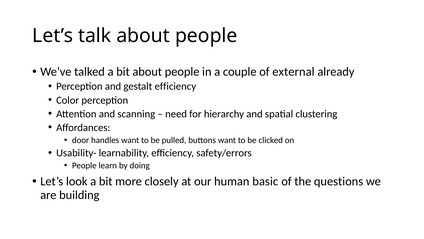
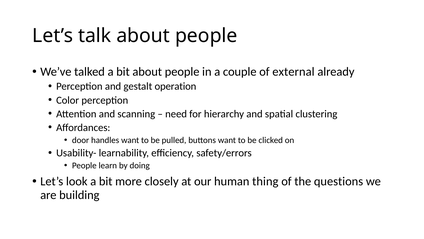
gestalt efficiency: efficiency -> operation (175, 86)
basic: basic -> thing (265, 181)
